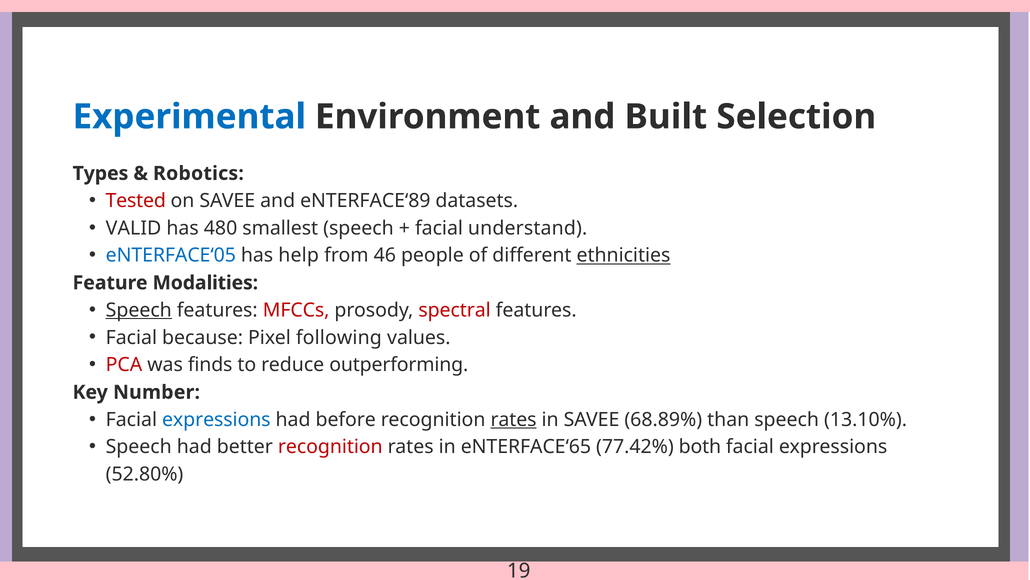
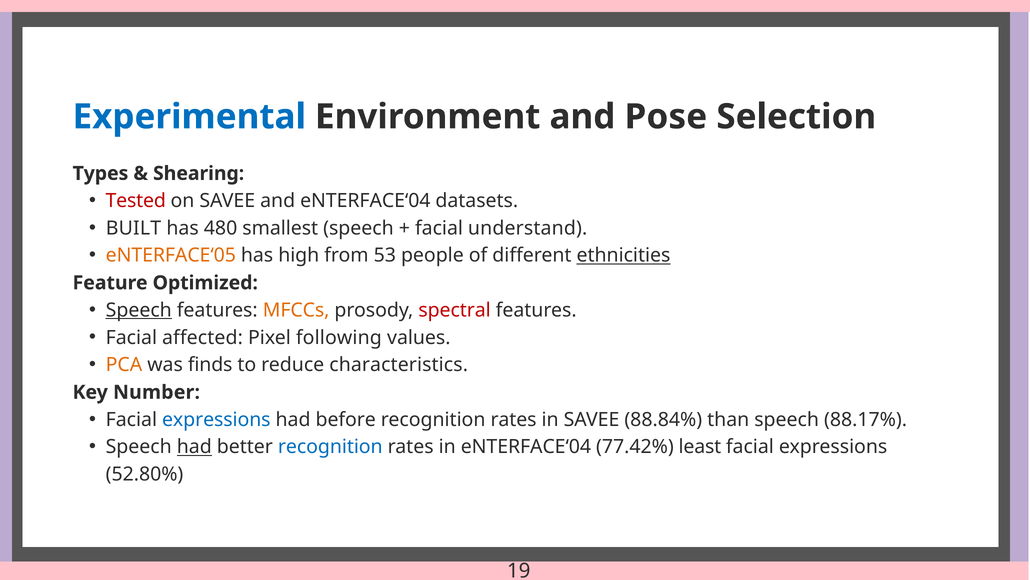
Built: Built -> Pose (666, 117)
Robotics: Robotics -> Shearing (199, 173)
and eNTERFACE‘89: eNTERFACE‘89 -> eNTERFACE‘04 (365, 201)
VALID: VALID -> BUILT (133, 228)
eNTERFACE‘05 colour: blue -> orange (171, 255)
help: help -> high (299, 255)
46: 46 -> 53 (385, 255)
Modalities: Modalities -> Optimized (205, 283)
MFCCs colour: red -> orange (296, 310)
because: because -> affected (202, 337)
PCA colour: red -> orange (124, 365)
outperforming: outperforming -> characteristics (399, 365)
rates underline: present -> none (514, 419)
68.89%: 68.89% -> 88.84% (663, 419)
13.10%: 13.10% -> 88.17% (866, 419)
had underline: none -> present (194, 447)
recognition colour: red -> blue (330, 447)
in eNTERFACE‘65: eNTERFACE‘65 -> eNTERFACE‘04 (526, 447)
both: both -> least (700, 447)
